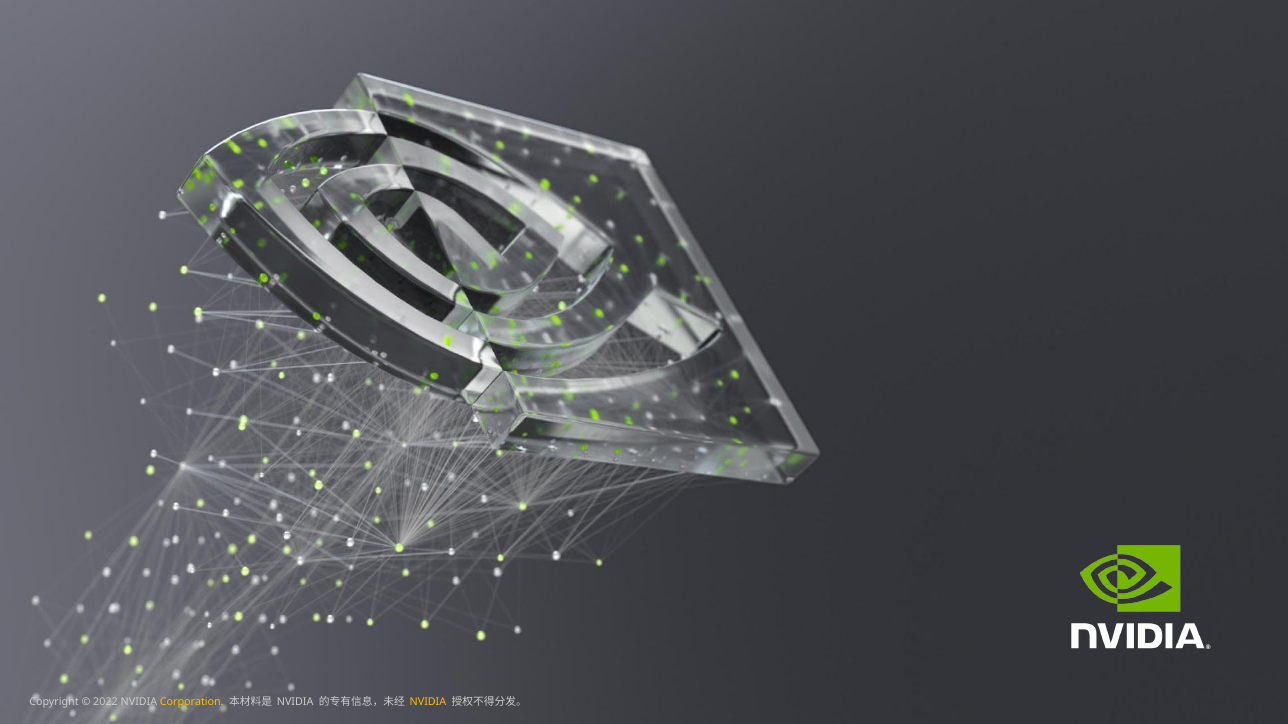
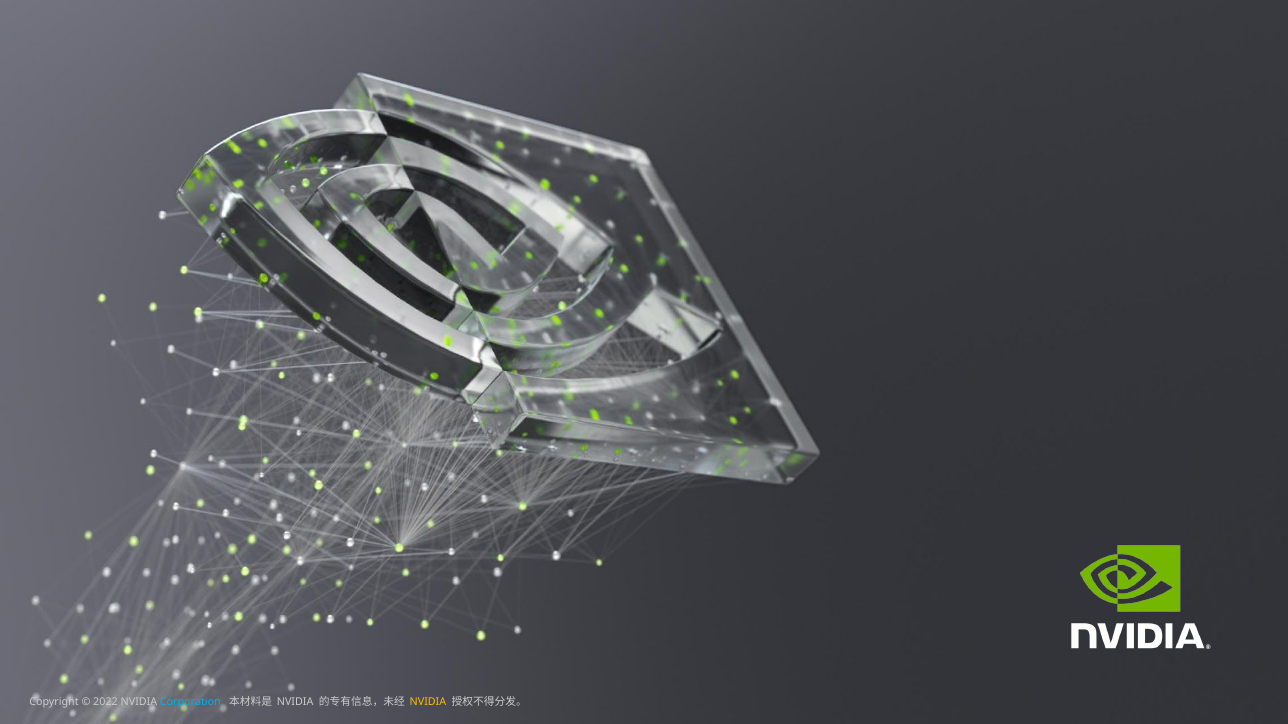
Corporation colour: yellow -> light blue (192, 702)
